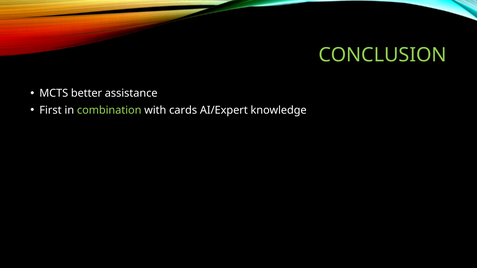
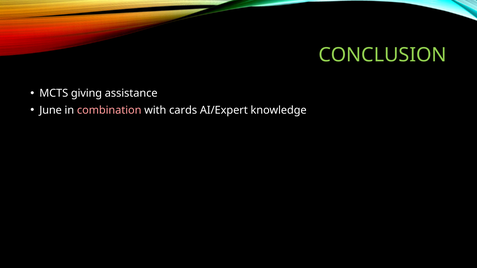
better: better -> giving (87, 93)
First: First -> June (51, 110)
combination colour: light green -> pink (109, 110)
